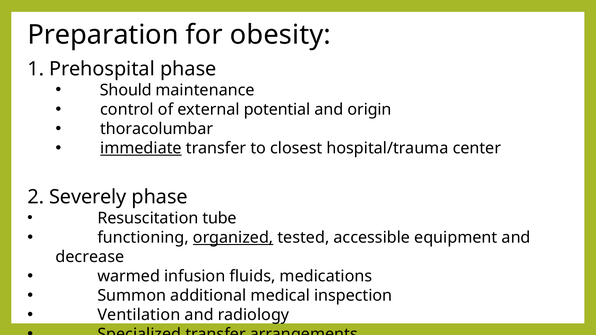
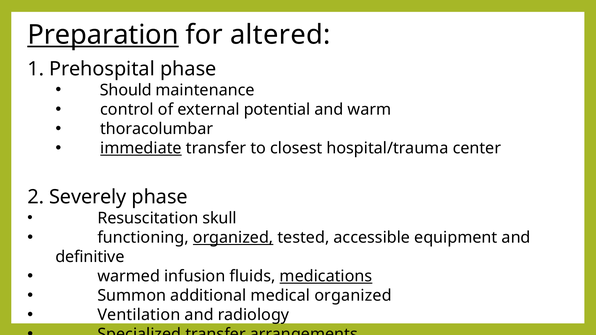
Preparation underline: none -> present (103, 35)
obesity: obesity -> altered (280, 35)
origin: origin -> warm (369, 110)
tube: tube -> skull (220, 218)
decrease: decrease -> definitive (90, 257)
medications underline: none -> present (326, 276)
medical inspection: inspection -> organized (353, 296)
